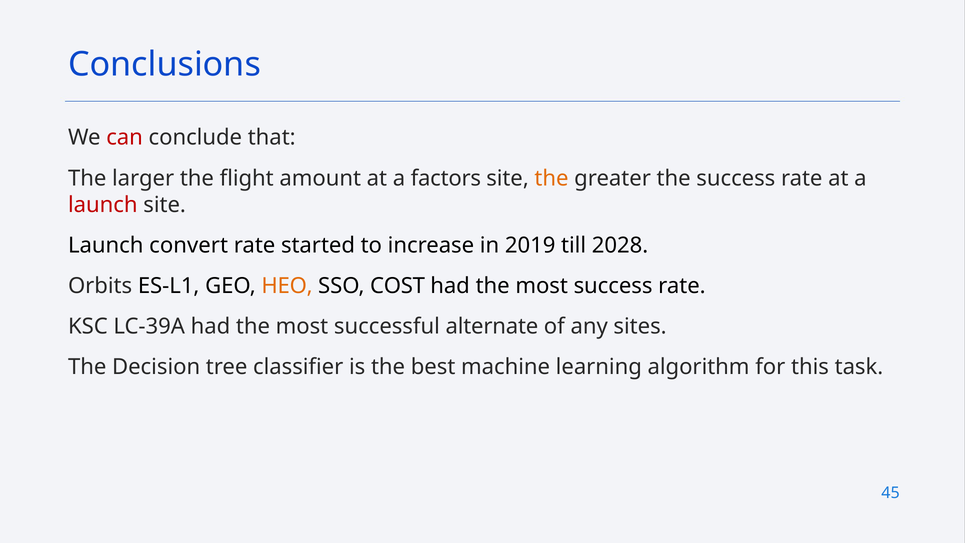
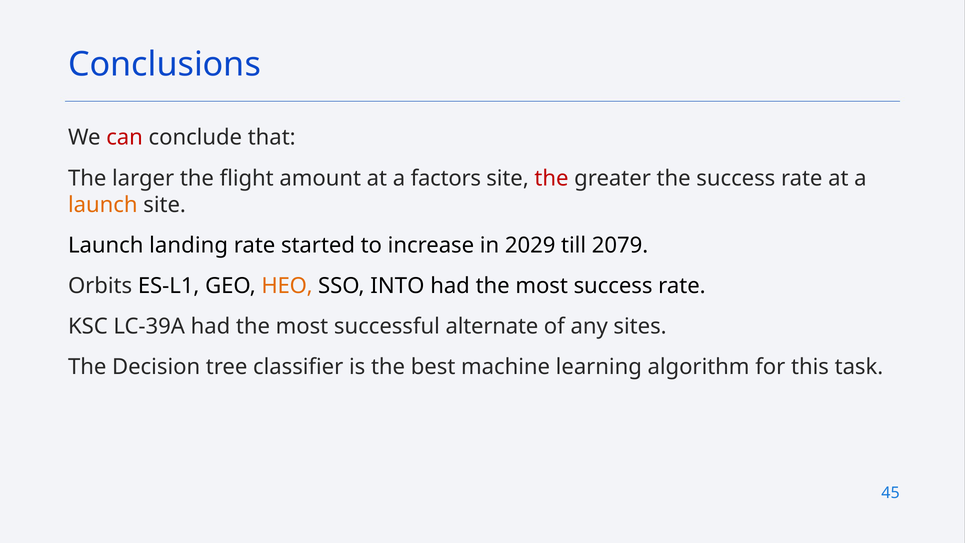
the colour: orange -> red (552, 178)
launch colour: red -> orange (103, 205)
convert: convert -> landing (189, 245)
2019: 2019 -> 2029 (530, 245)
2028: 2028 -> 2079 (620, 245)
COST: COST -> INTO (397, 286)
